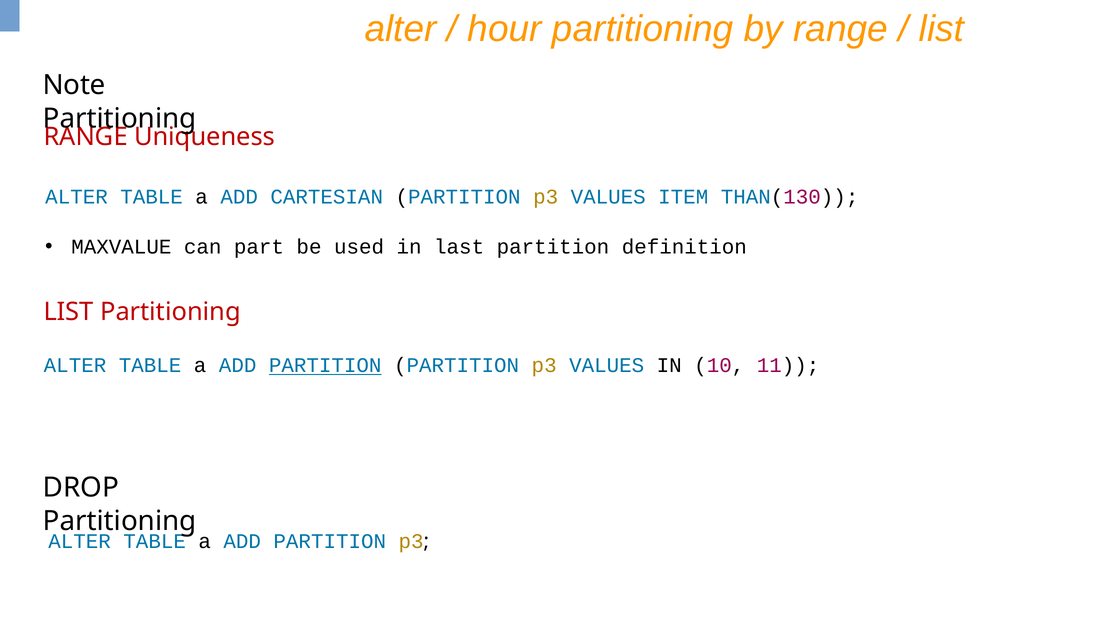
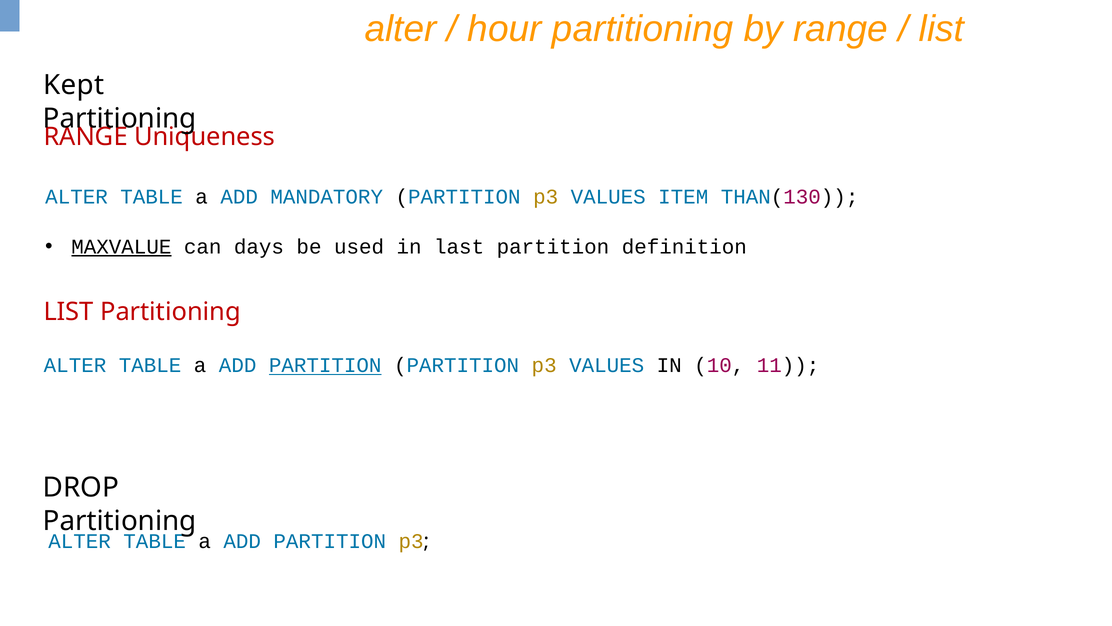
Note: Note -> Kept (74, 85)
CARTESIAN: CARTESIAN -> MANDATORY (327, 197)
MAXVALUE underline: none -> present (121, 247)
part: part -> days (259, 247)
